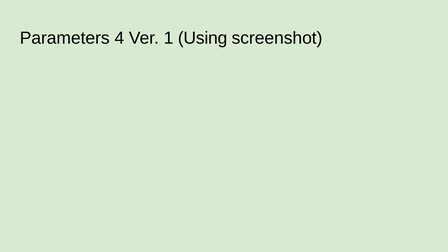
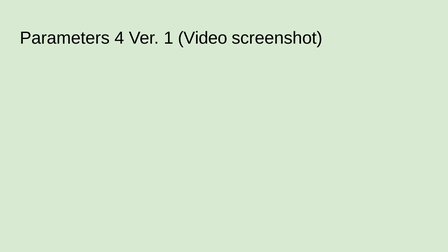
Using: Using -> Video (203, 38)
